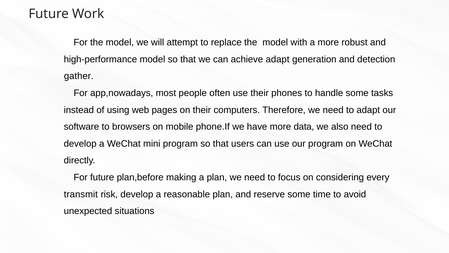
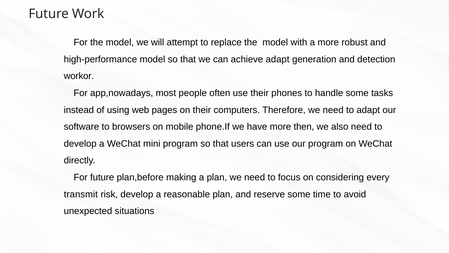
gather: gather -> workor (79, 76)
data: data -> then (304, 127)
